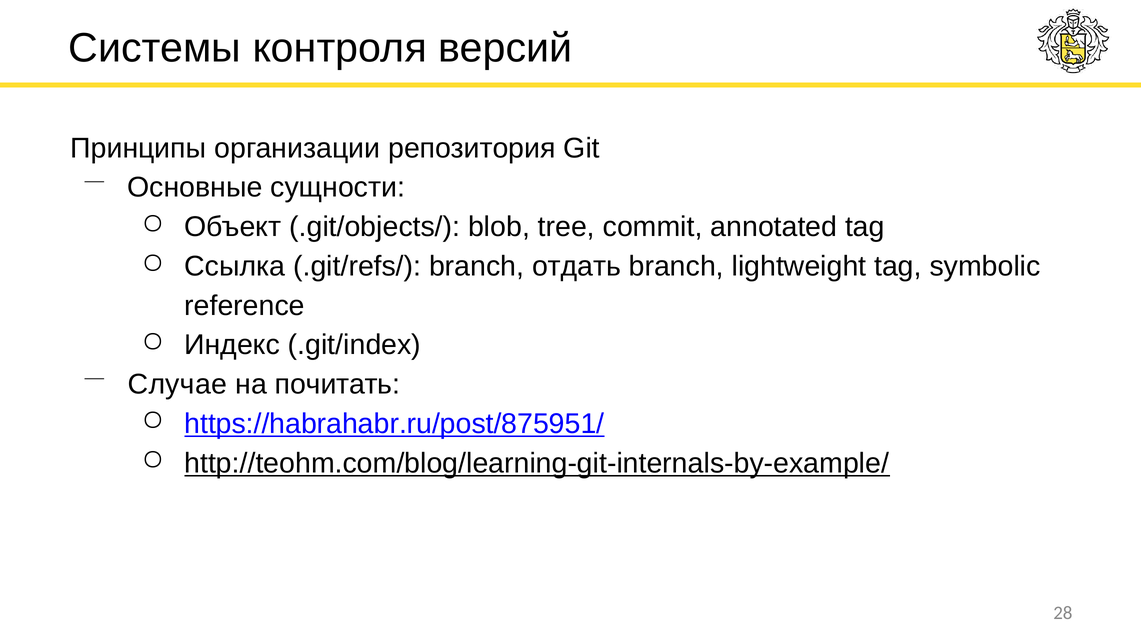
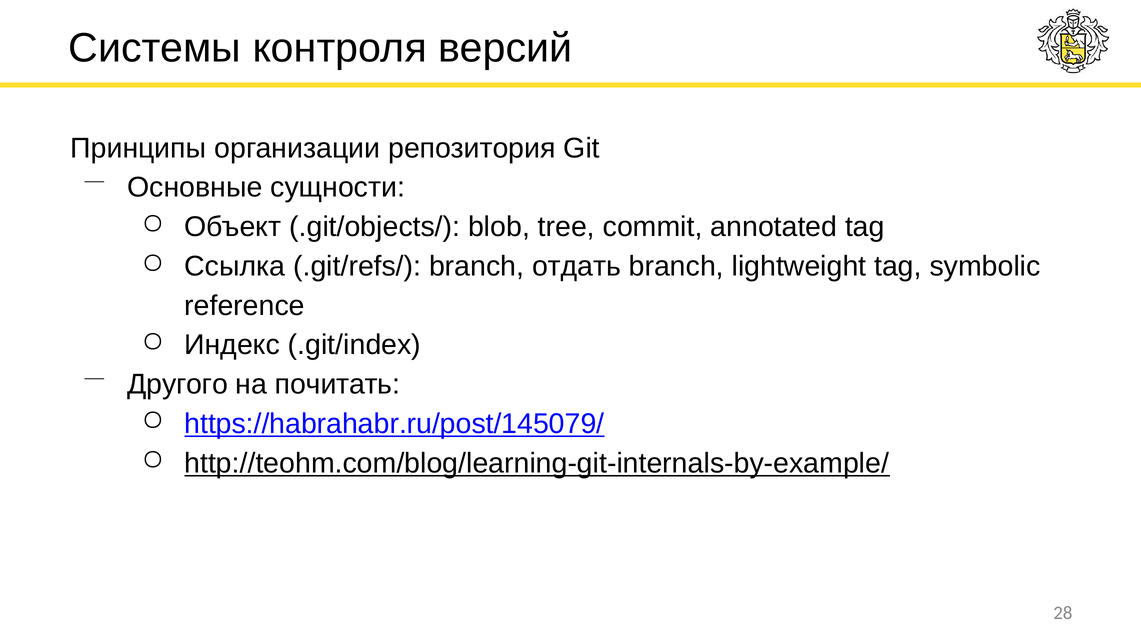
Случае: Случае -> Другого (178, 384)
https://habrahabr.ru/post/875951/: https://habrahabr.ru/post/875951/ -> https://habrahabr.ru/post/145079/ (394, 424)
